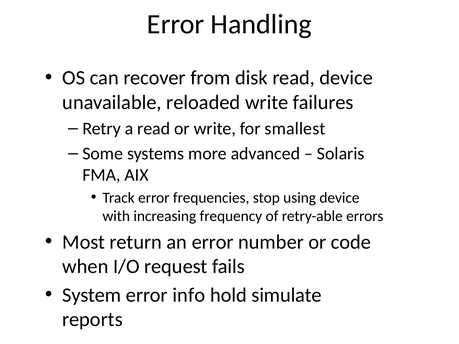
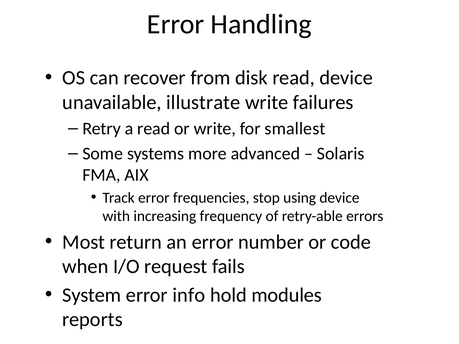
reloaded: reloaded -> illustrate (203, 102)
simulate: simulate -> modules (287, 295)
